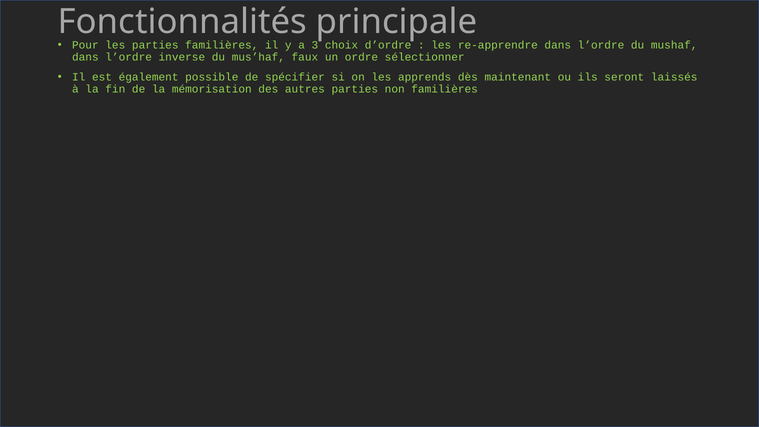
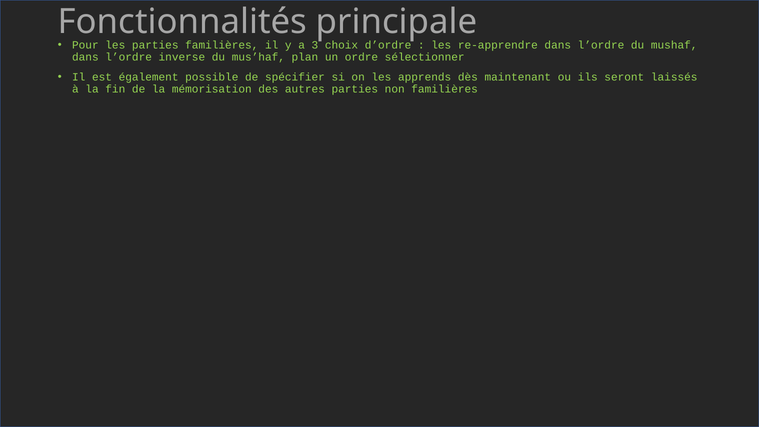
faux: faux -> plan (305, 57)
